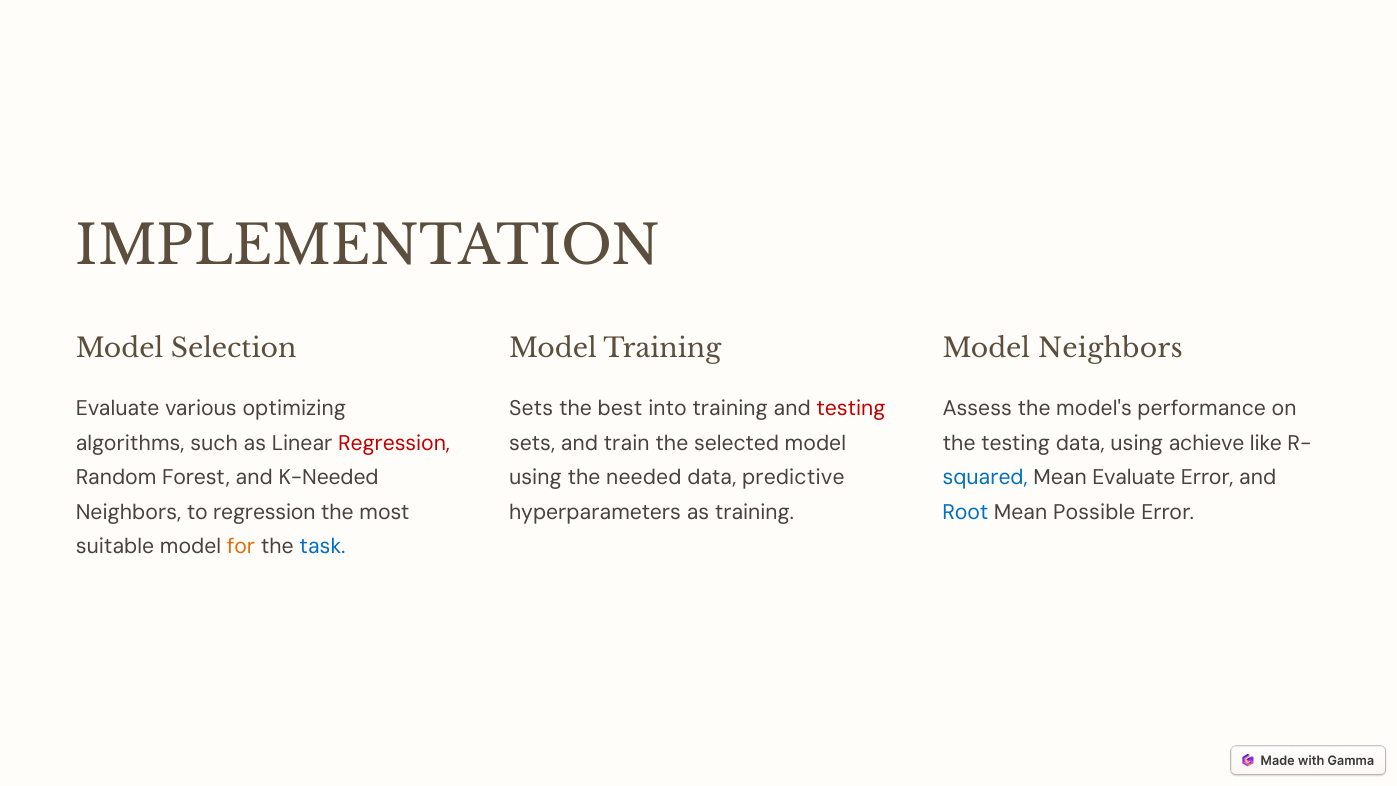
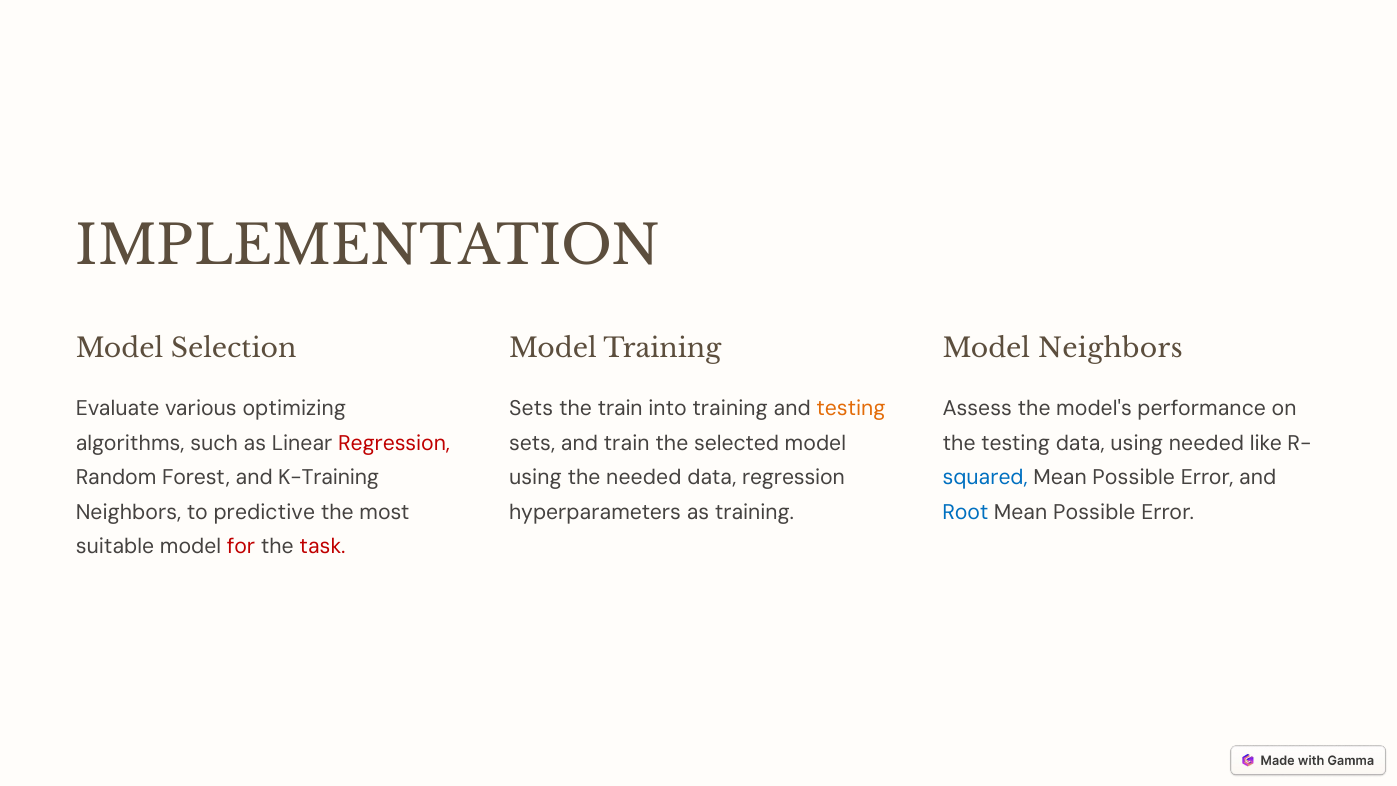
the best: best -> train (620, 408)
testing colour: red -> orange (851, 408)
using achieve: achieve -> needed (1206, 443)
K-Needed: K-Needed -> K-Training (329, 478)
data predictive: predictive -> regression (793, 478)
Evaluate: Evaluate -> Possible (1134, 478)
to regression: regression -> predictive (264, 512)
for colour: orange -> red (241, 547)
task colour: blue -> red (323, 547)
